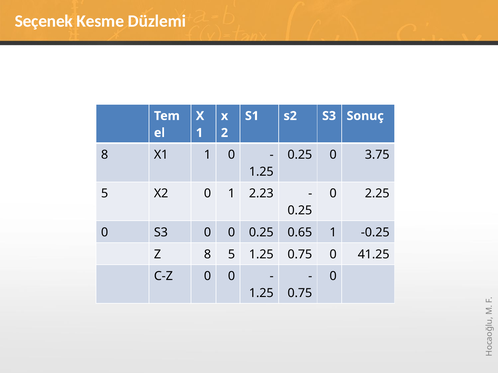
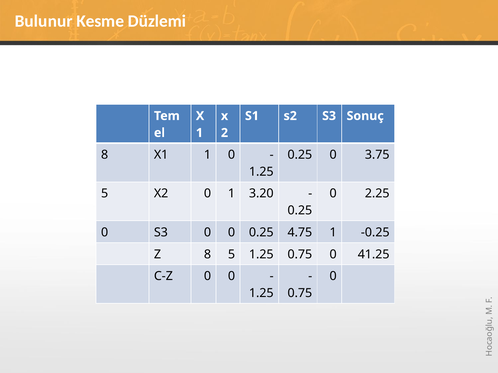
Seçenek: Seçenek -> Bulunur (44, 21)
2.23: 2.23 -> 3.20 (261, 194)
0.65: 0.65 -> 4.75 (300, 233)
